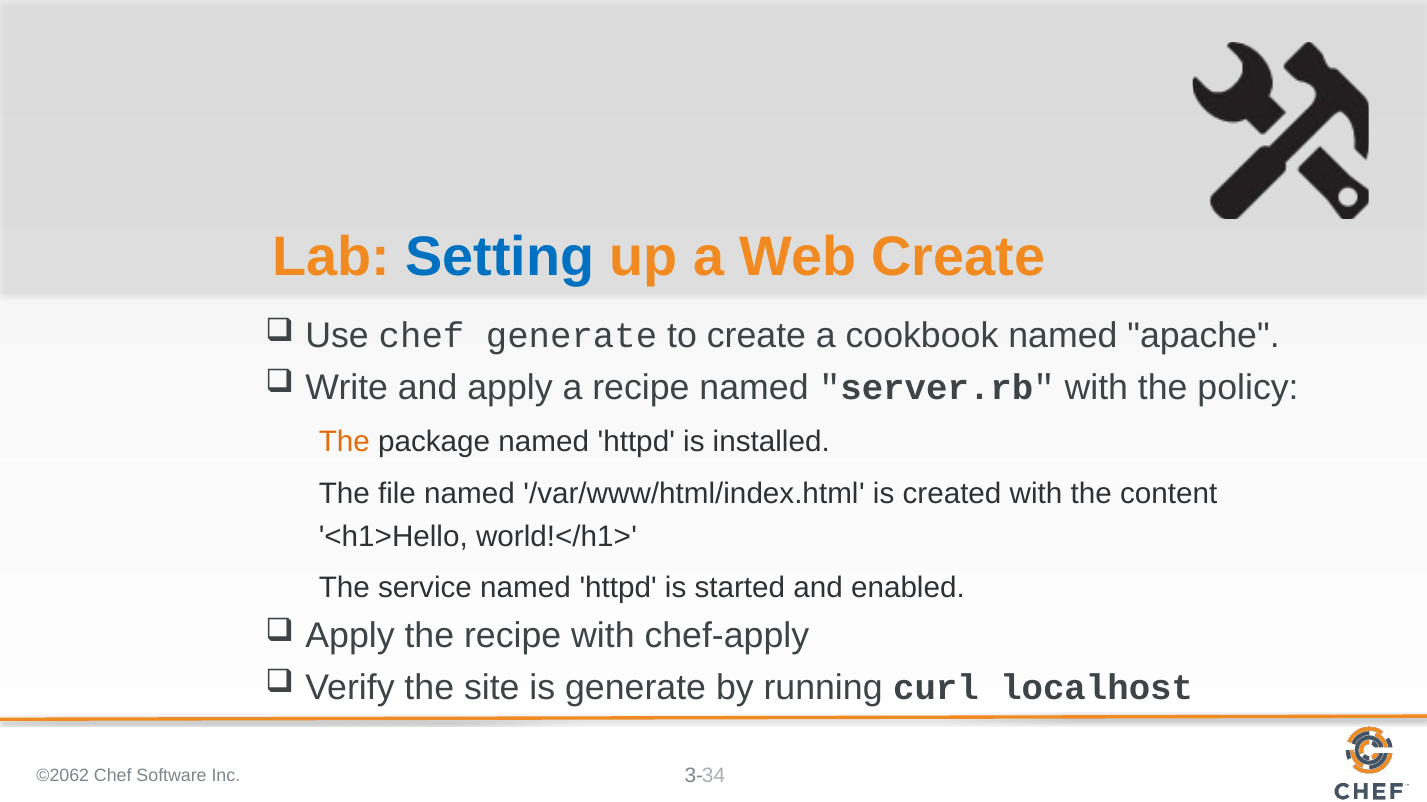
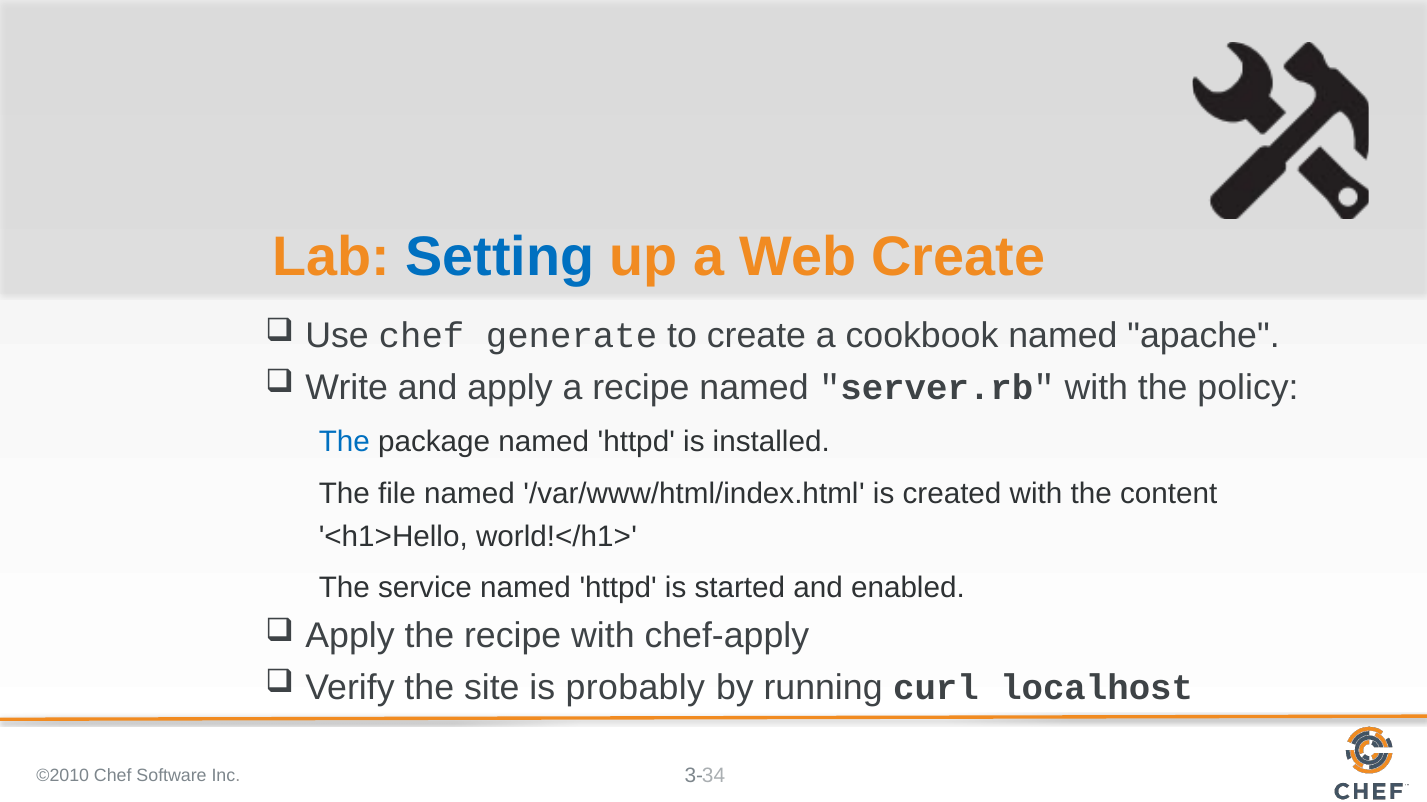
The colour: orange -> blue (344, 442)
is generate: generate -> probably (635, 688)
©2062: ©2062 -> ©2010 (63, 777)
